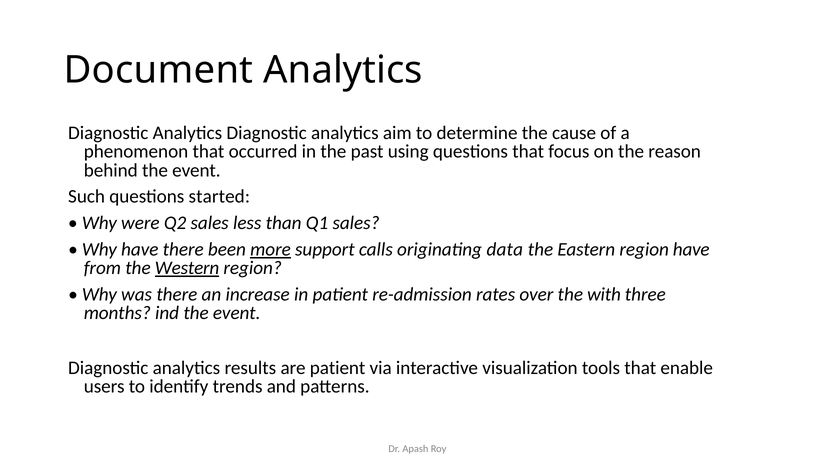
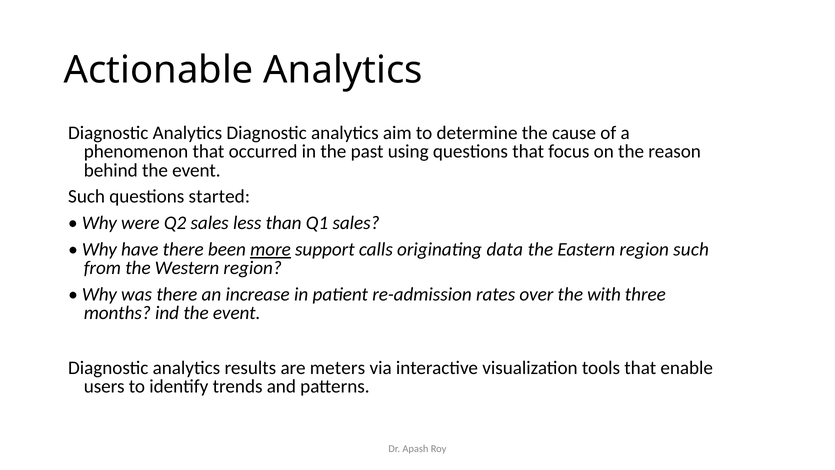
Document: Document -> Actionable (159, 70)
region have: have -> such (691, 249)
Western underline: present -> none (187, 268)
are patient: patient -> meters (337, 368)
